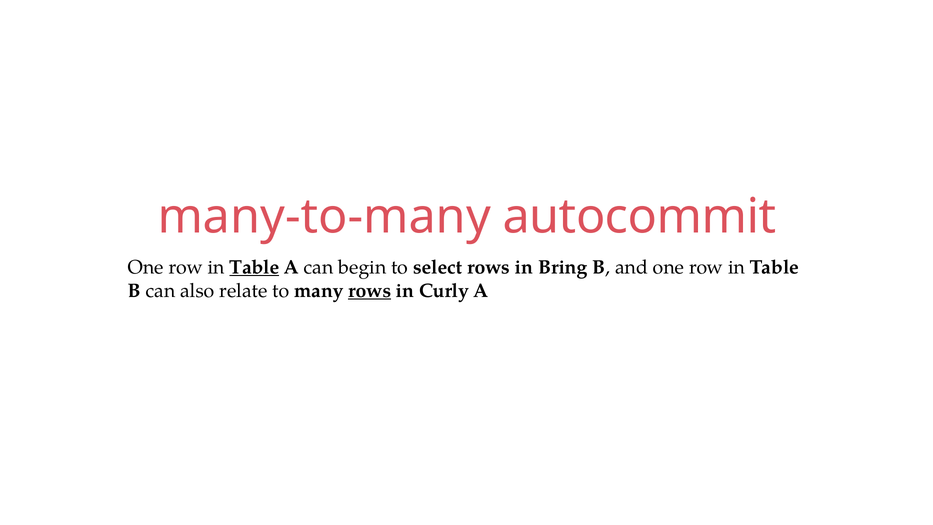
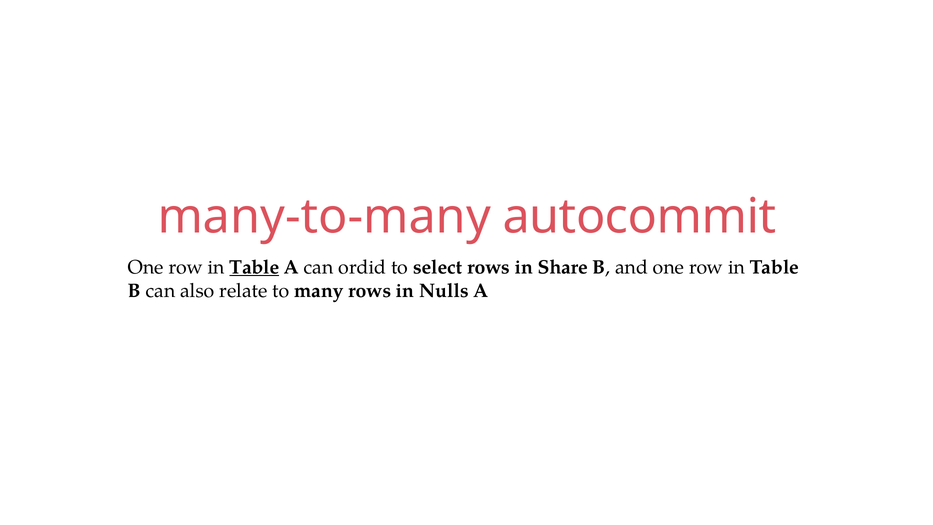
begin: begin -> ordid (362, 267)
Bring: Bring -> Share (563, 267)
rows underline: present -> none (370, 291)
Curly: Curly -> Nulls (444, 291)
